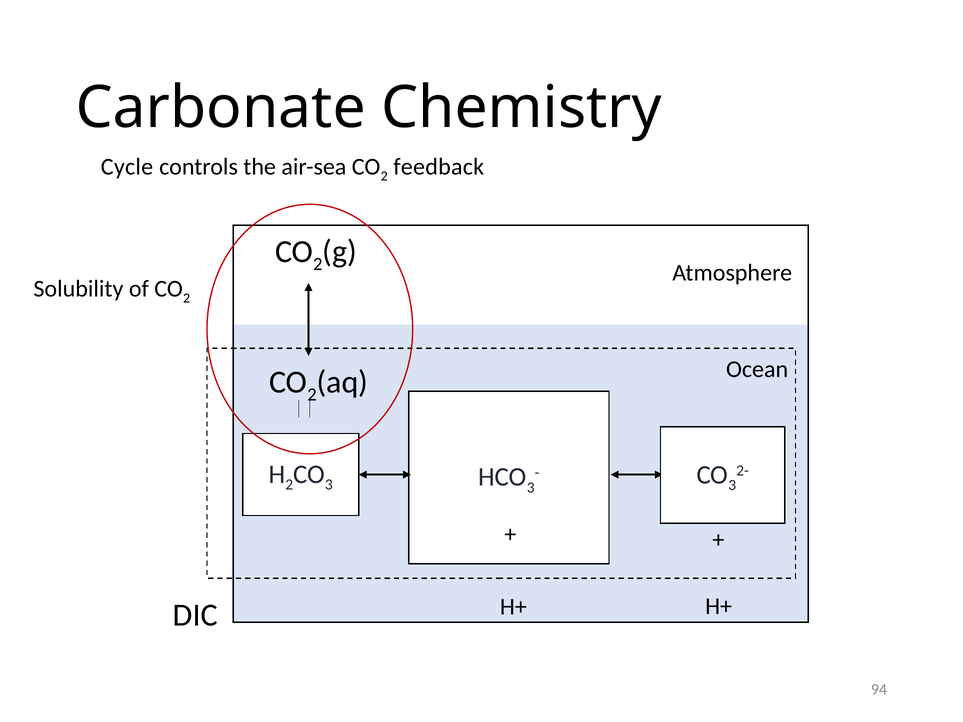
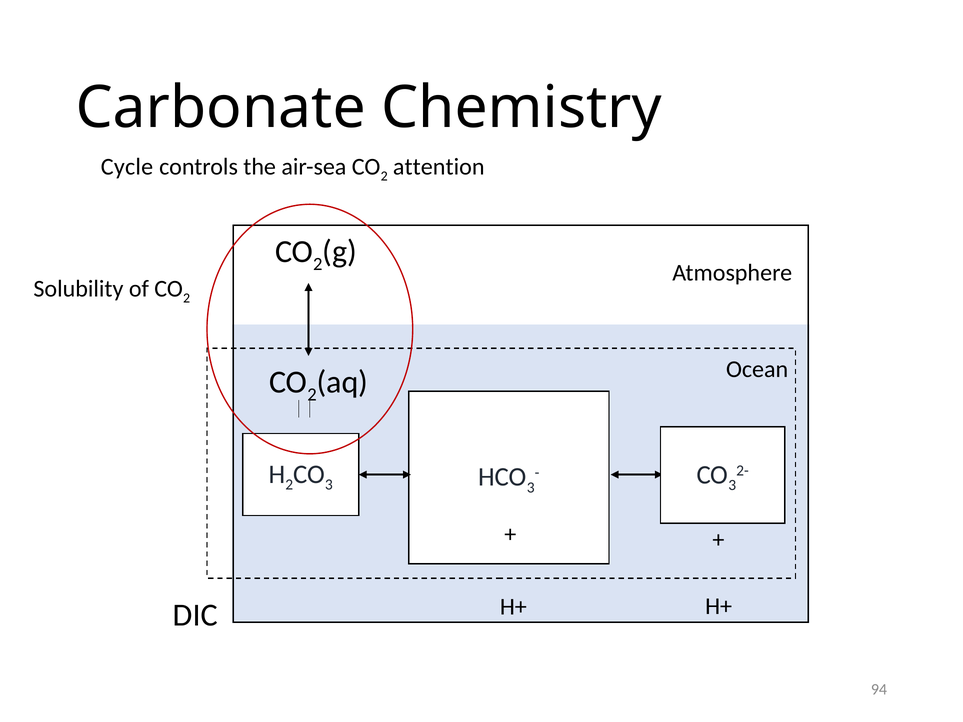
feedback: feedback -> attention (439, 167)
